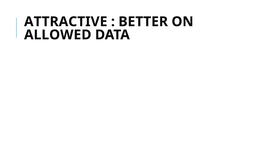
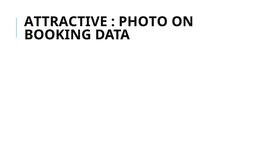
BETTER: BETTER -> PHOTO (143, 22)
ALLOWED: ALLOWED -> BOOKING (58, 35)
